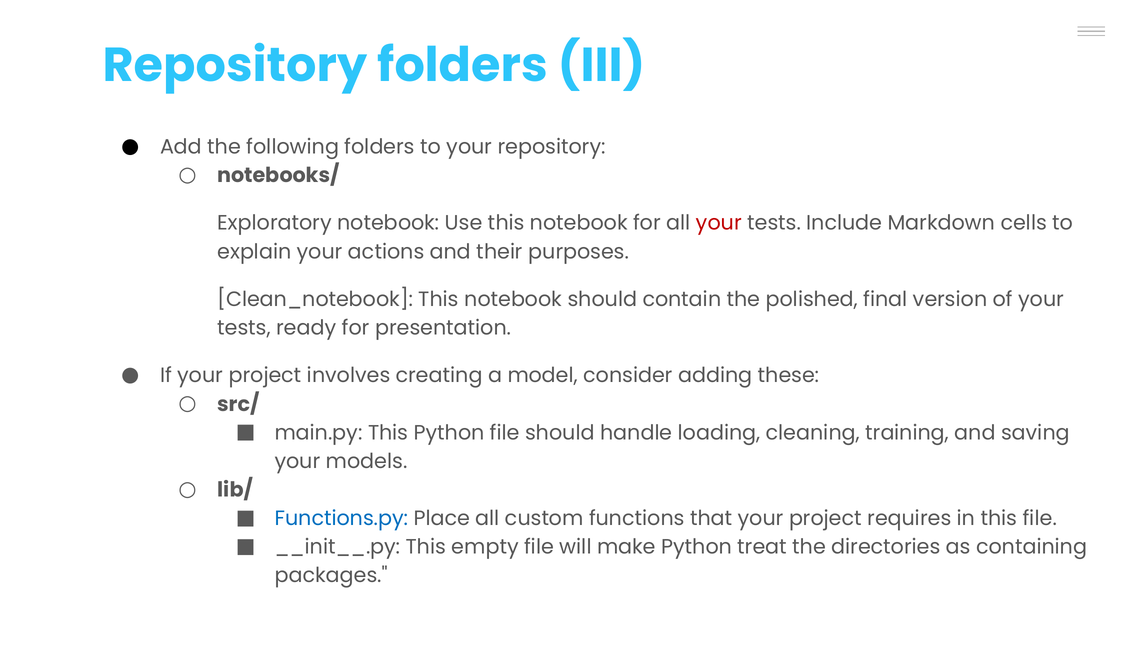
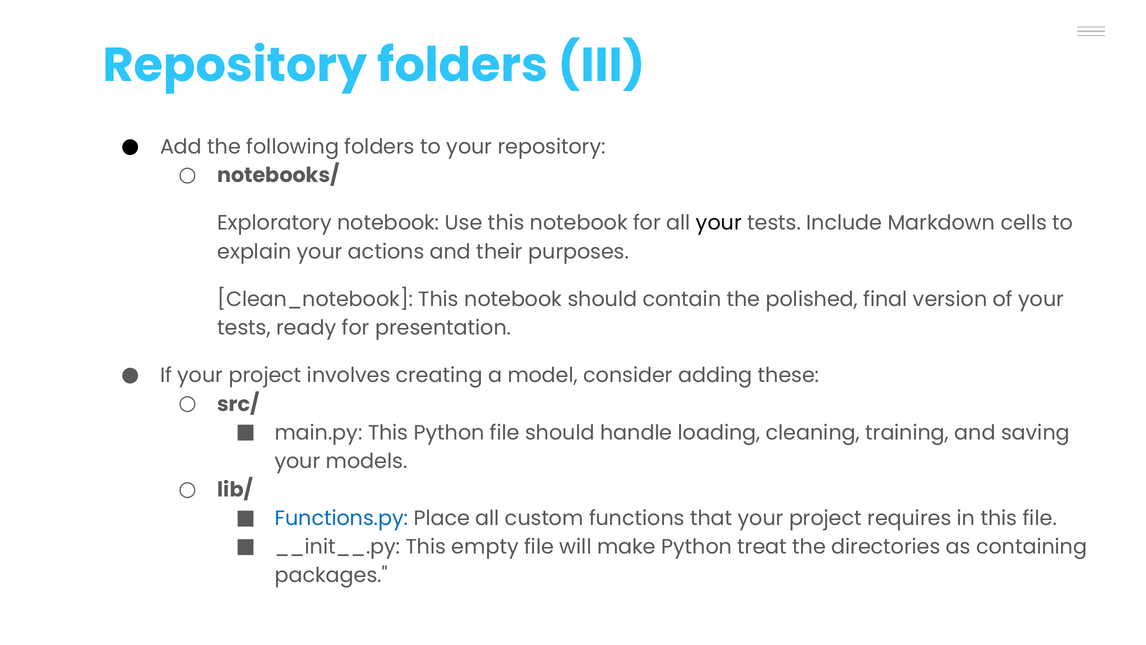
your colour: red -> black (719, 223)
